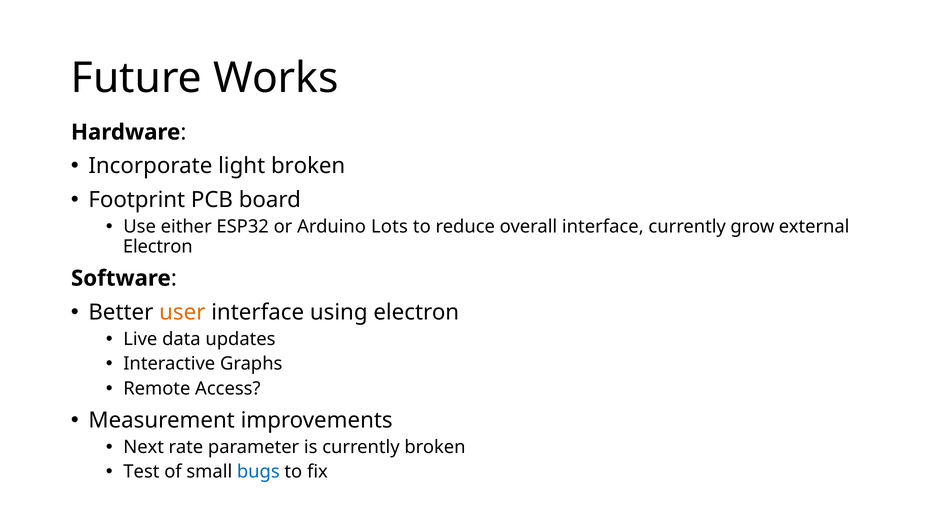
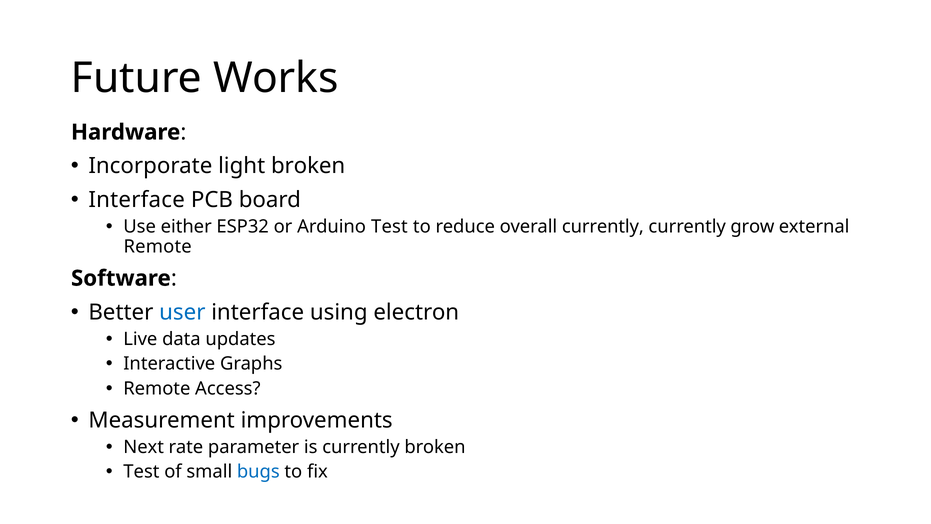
Footprint: Footprint -> Interface (137, 200)
Arduino Lots: Lots -> Test (389, 227)
overall interface: interface -> currently (603, 227)
Electron: Electron -> Remote (158, 246)
user colour: orange -> blue (182, 312)
